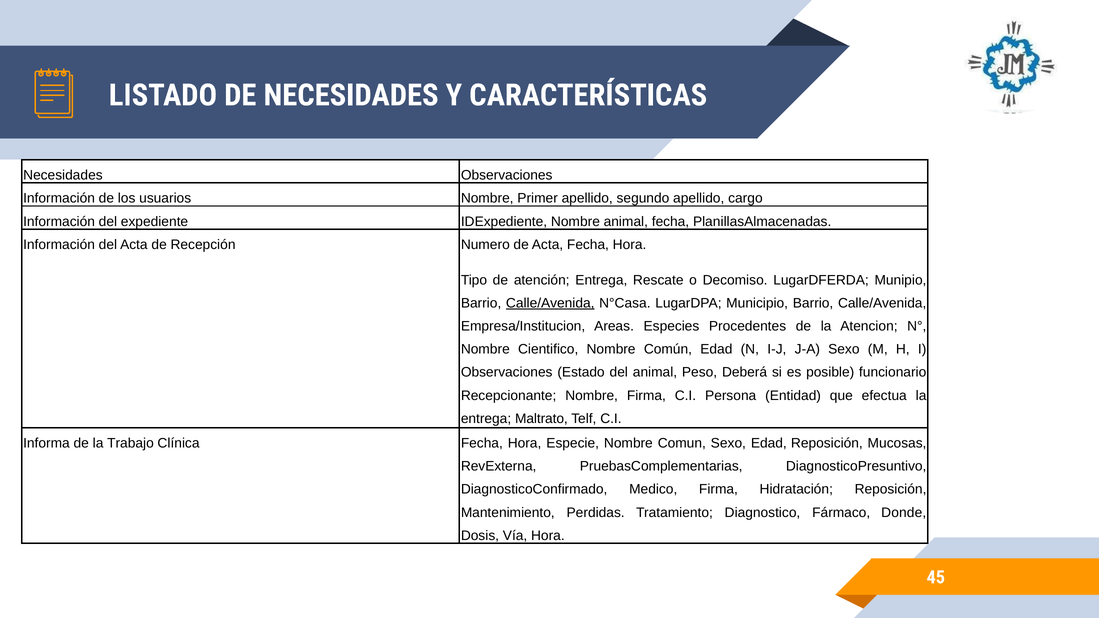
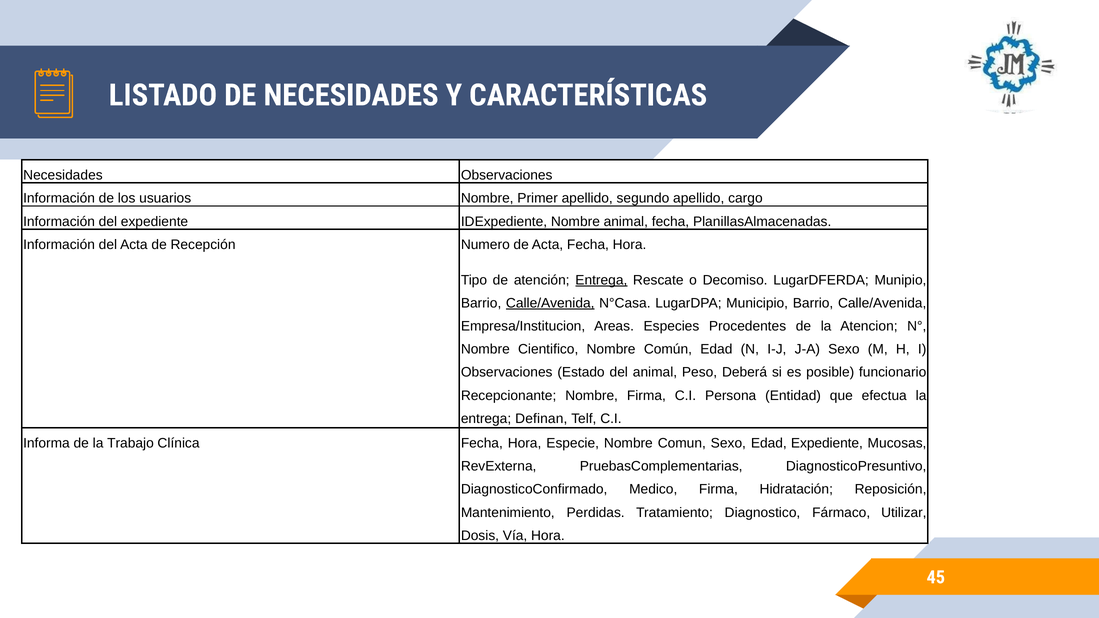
Entrega underline: none -> present (601, 280)
Maltrato: Maltrato -> Definan (541, 419)
Edad Reposición: Reposición -> Expediente (827, 443)
Donde: Donde -> Utilizar (904, 513)
